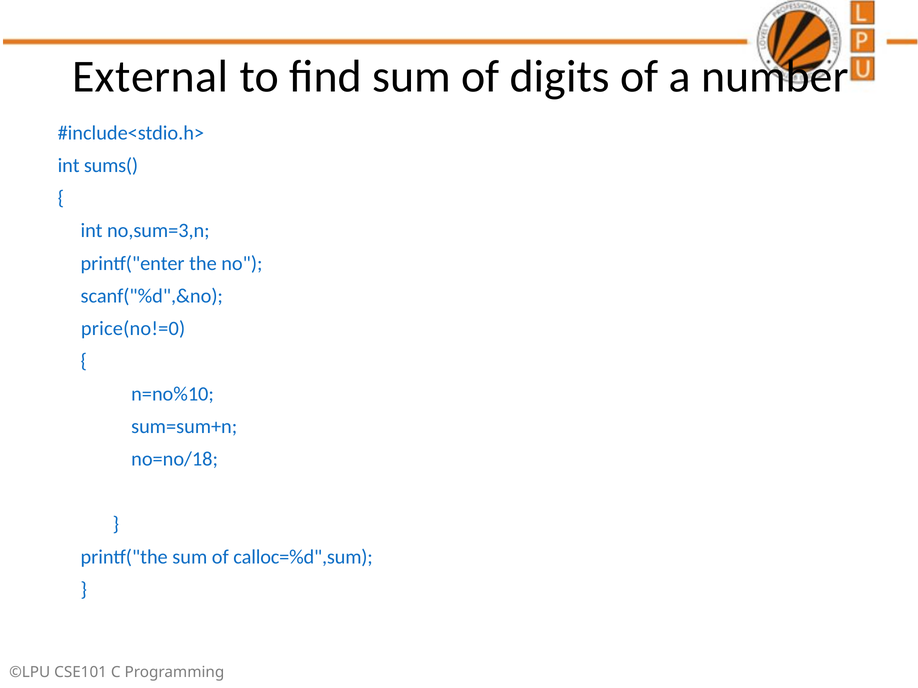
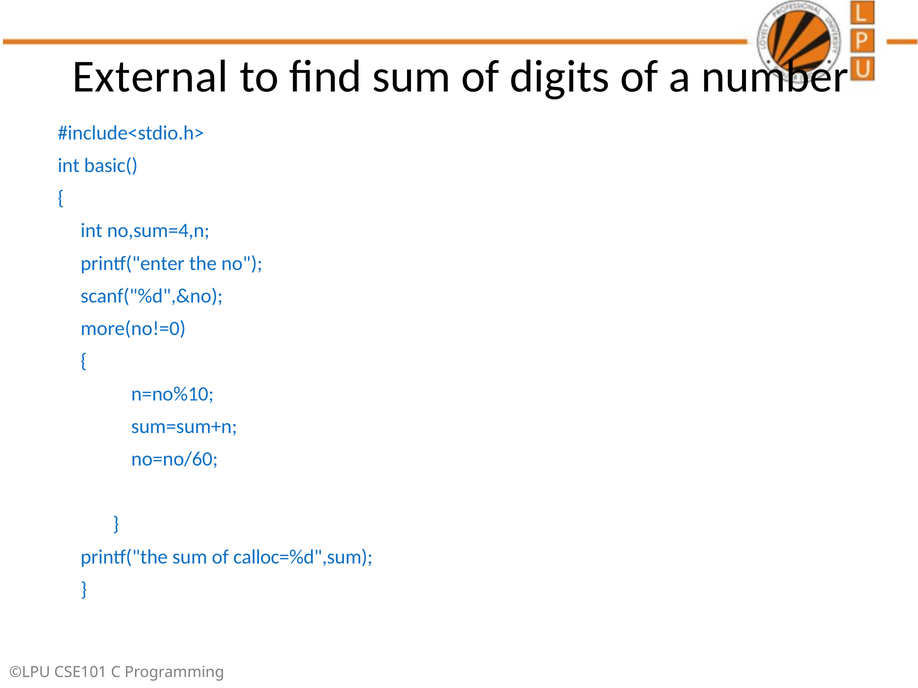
sums(: sums( -> basic( (111, 166)
no,sum=3,n: no,sum=3,n -> no,sum=4,n (158, 231)
price(no!=0: price(no!=0 -> more(no!=0 (133, 329)
no=no/18: no=no/18 -> no=no/60 (175, 459)
